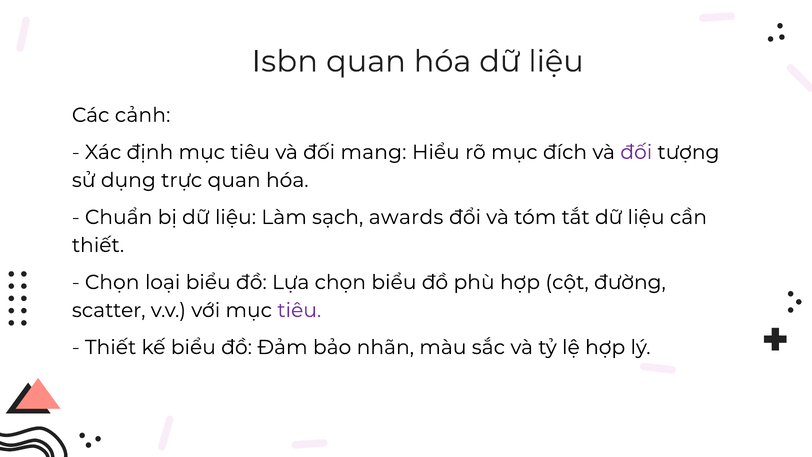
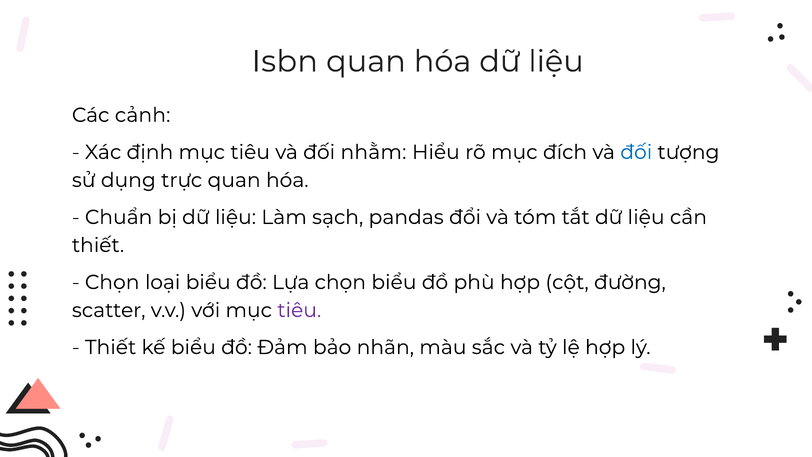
mang: mang -> nhằm (373, 152)
đối colour: purple -> blue (636, 152)
awards: awards -> pandas (406, 217)
